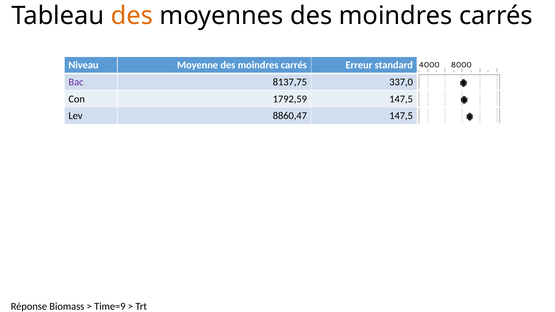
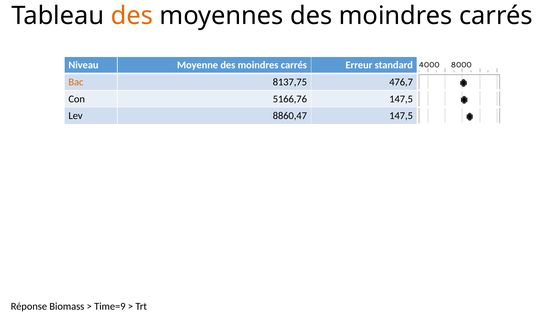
Bac colour: purple -> orange (76, 82)
337,0: 337,0 -> 476,7 (401, 82)
1792,59: 1792,59 -> 5166,76 (290, 99)
